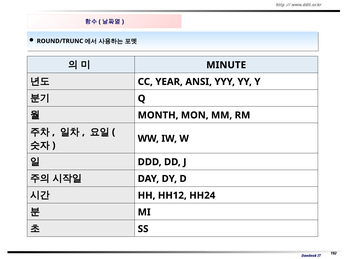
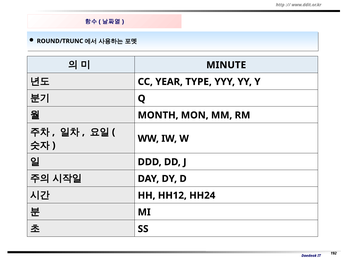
ANSI: ANSI -> TYPE (199, 82)
